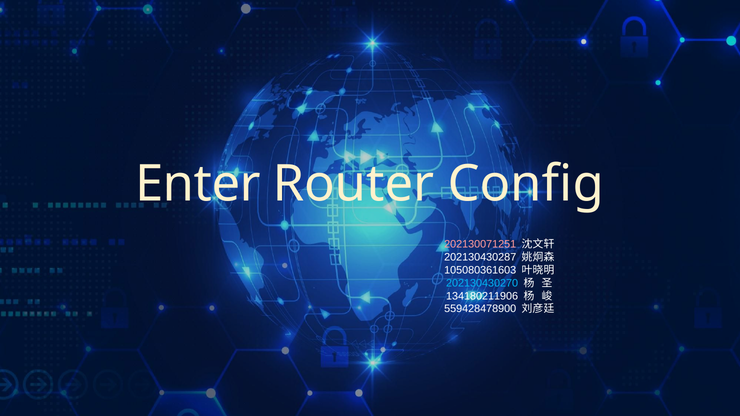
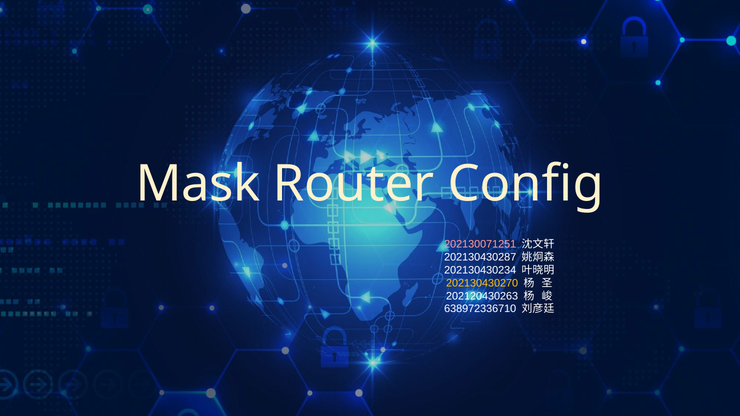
Enter: Enter -> Mask (198, 184)
105080361603: 105080361603 -> 202130430234 (480, 270)
202130430270 colour: light blue -> yellow (482, 283)
134180211906: 134180211906 -> 202120430263 (482, 296)
559428478900: 559428478900 -> 638972336710 (480, 309)
